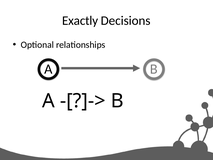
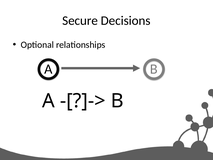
Exactly: Exactly -> Secure (80, 21)
